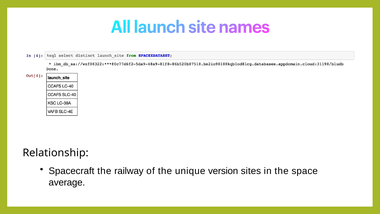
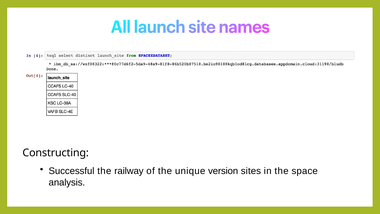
Relationship: Relationship -> Constructing (56, 153)
Spacecraft: Spacecraft -> Successful (72, 171)
average: average -> analysis (67, 182)
